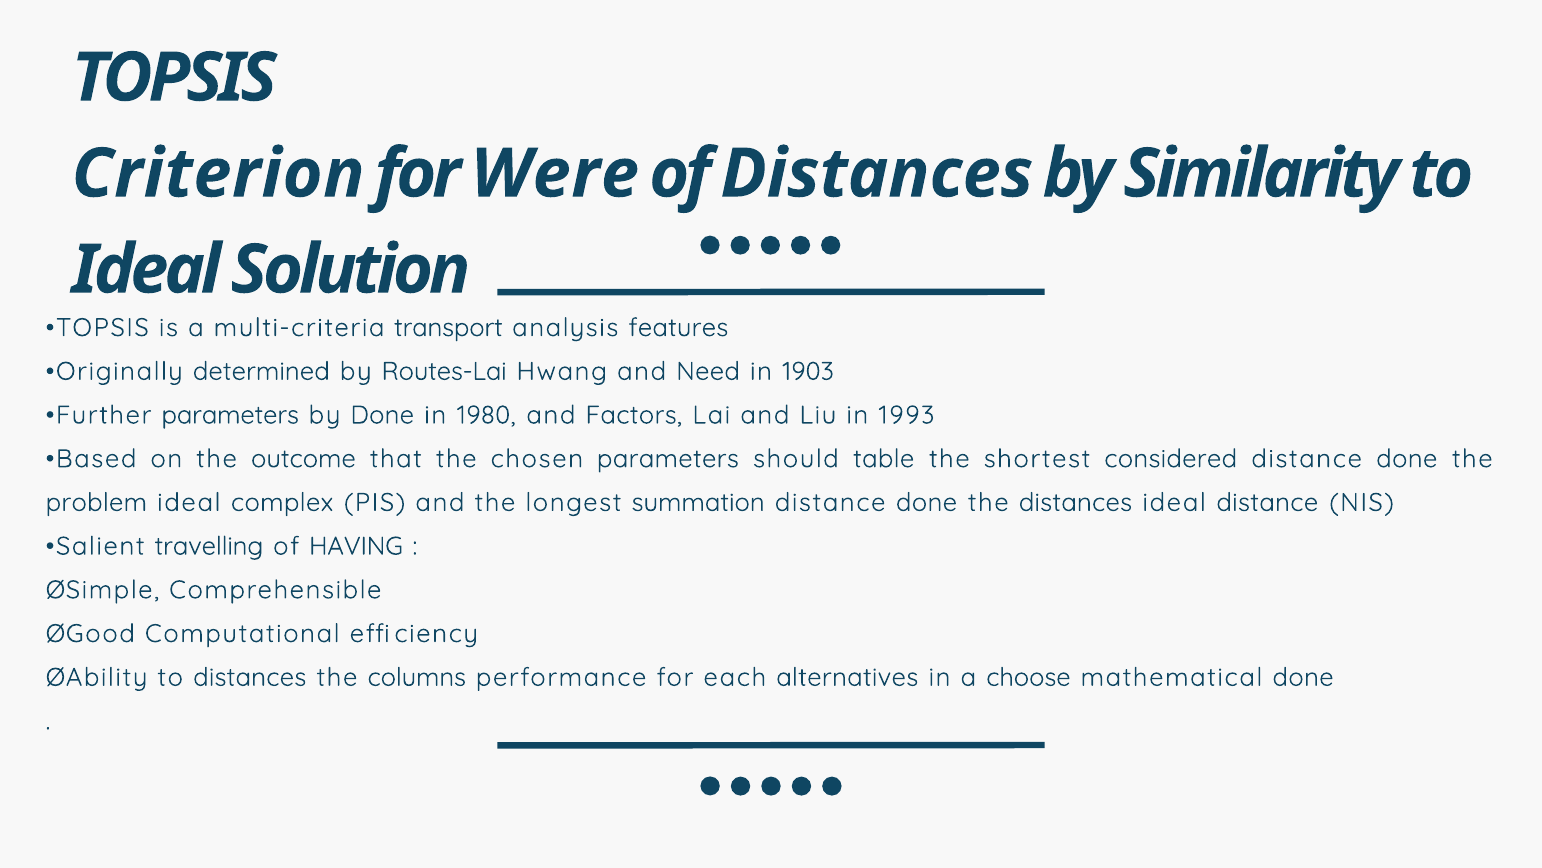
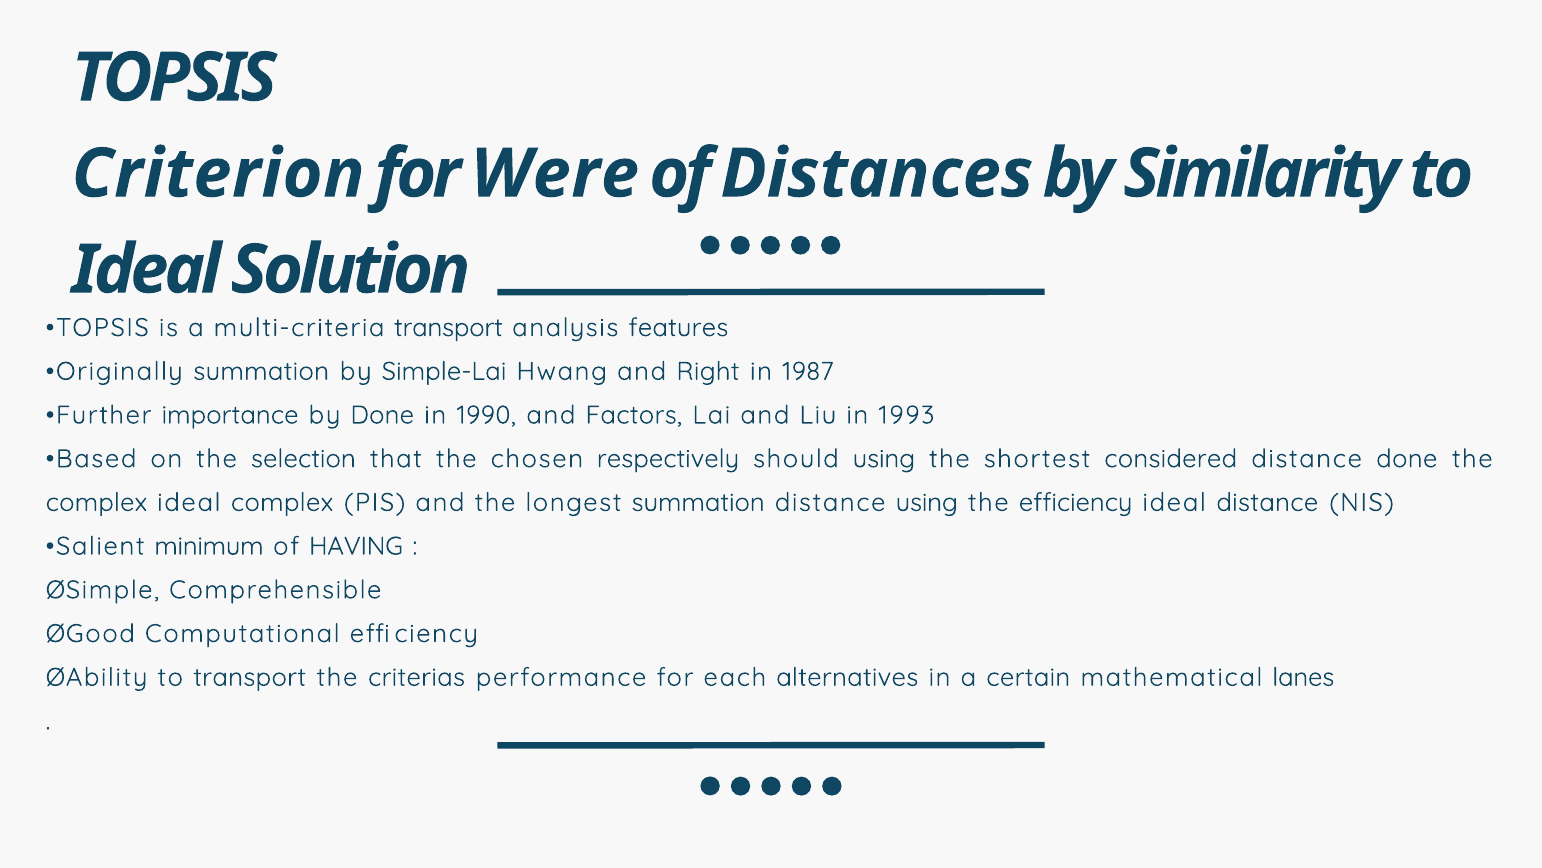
Originally determined: determined -> summation (261, 371)
Routes-Lai: Routes-Lai -> Simple-Lai (444, 371)
Need: Need -> Right (708, 371)
1903: 1903 -> 1987 (808, 371)
Further parameters: parameters -> importance (230, 415)
1980: 1980 -> 1990 (486, 415)
outcome: outcome -> selection (303, 458)
chosen parameters: parameters -> respectively (668, 458)
should table: table -> using (884, 458)
problem: problem -> complex (96, 502)
done: done -> using (927, 502)
the distances: distances -> efficiency (1076, 502)
travelling: travelling -> minimum (209, 546)
to distances: distances -> transport (250, 677)
columns: columns -> criterias (416, 677)
choose: choose -> certain (1028, 677)
mathematical done: done -> lanes (1303, 677)
